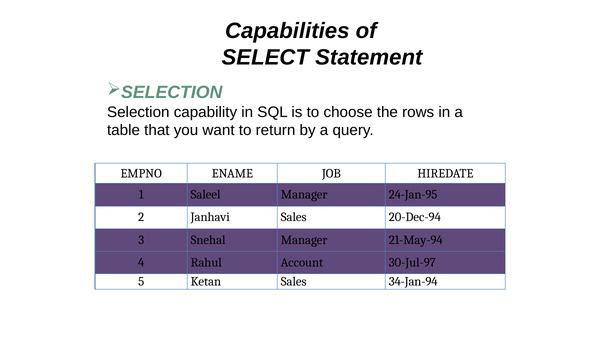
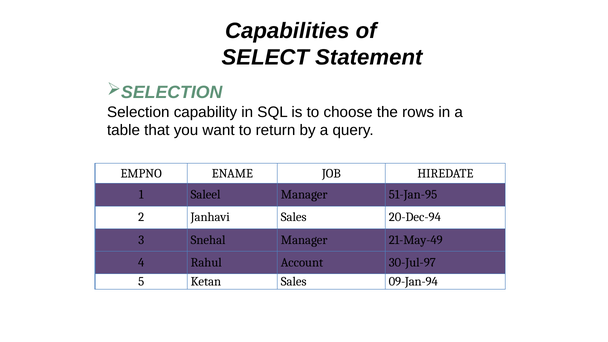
24-Jan-95: 24-Jan-95 -> 51-Jan-95 (413, 195)
21-May-94: 21-May-94 -> 21-May-49 (416, 240)
34-Jan-94: 34-Jan-94 -> 09-Jan-94 (413, 281)
